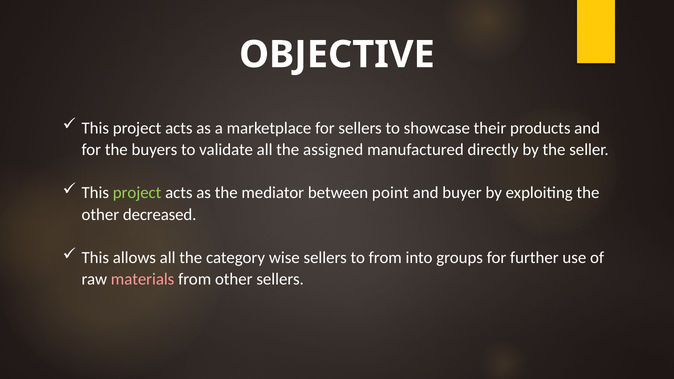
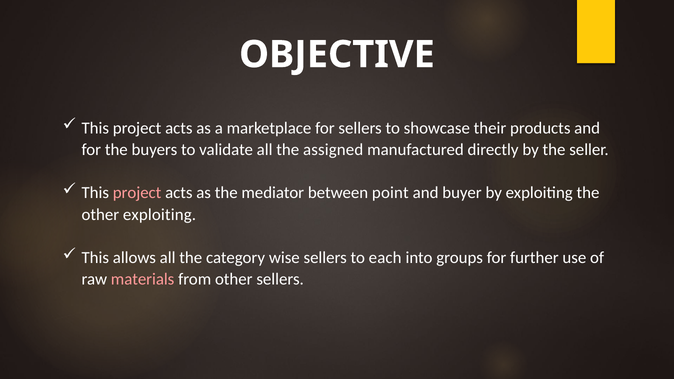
project colour: light green -> pink (137, 193)
other decreased: decreased -> exploiting (160, 215)
to from: from -> each (385, 258)
